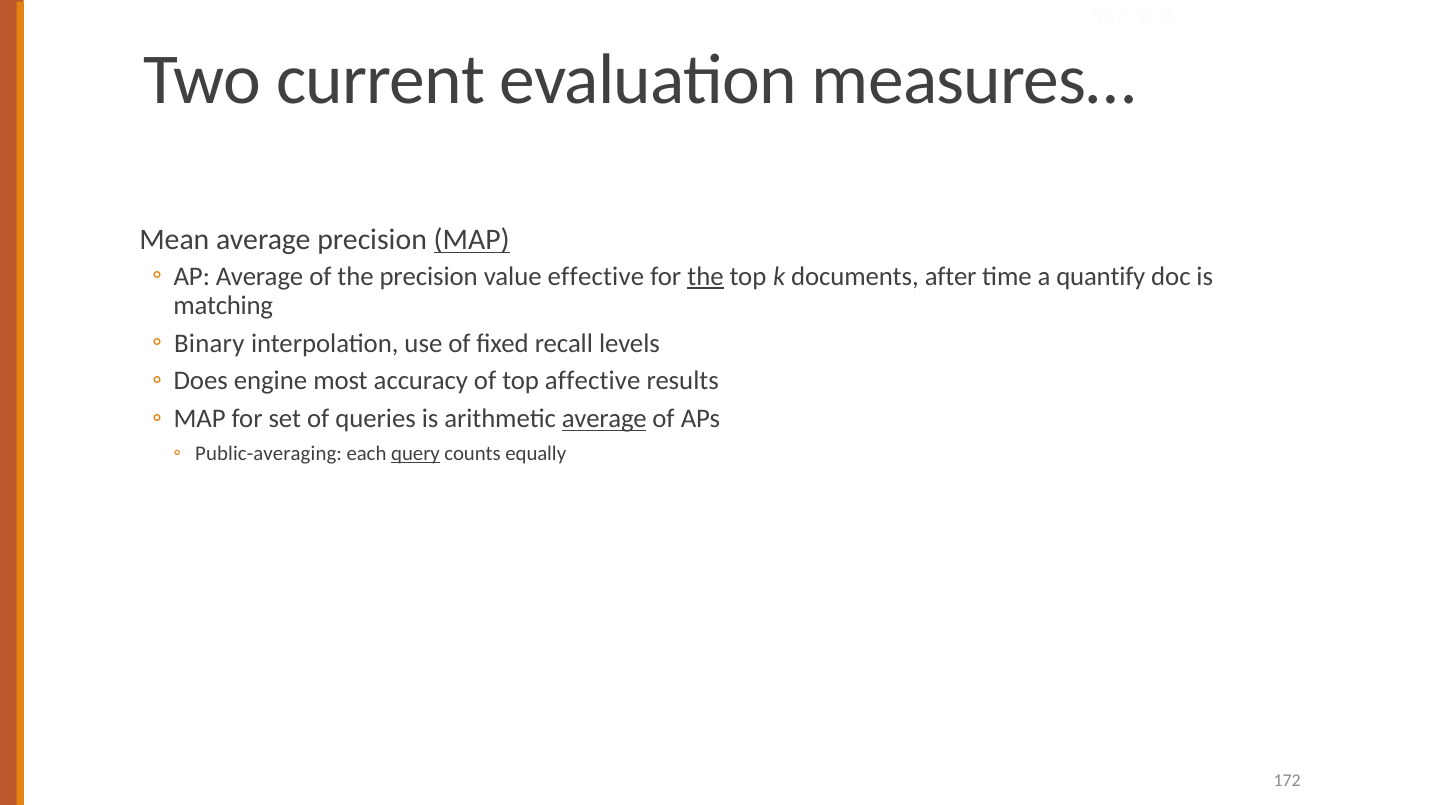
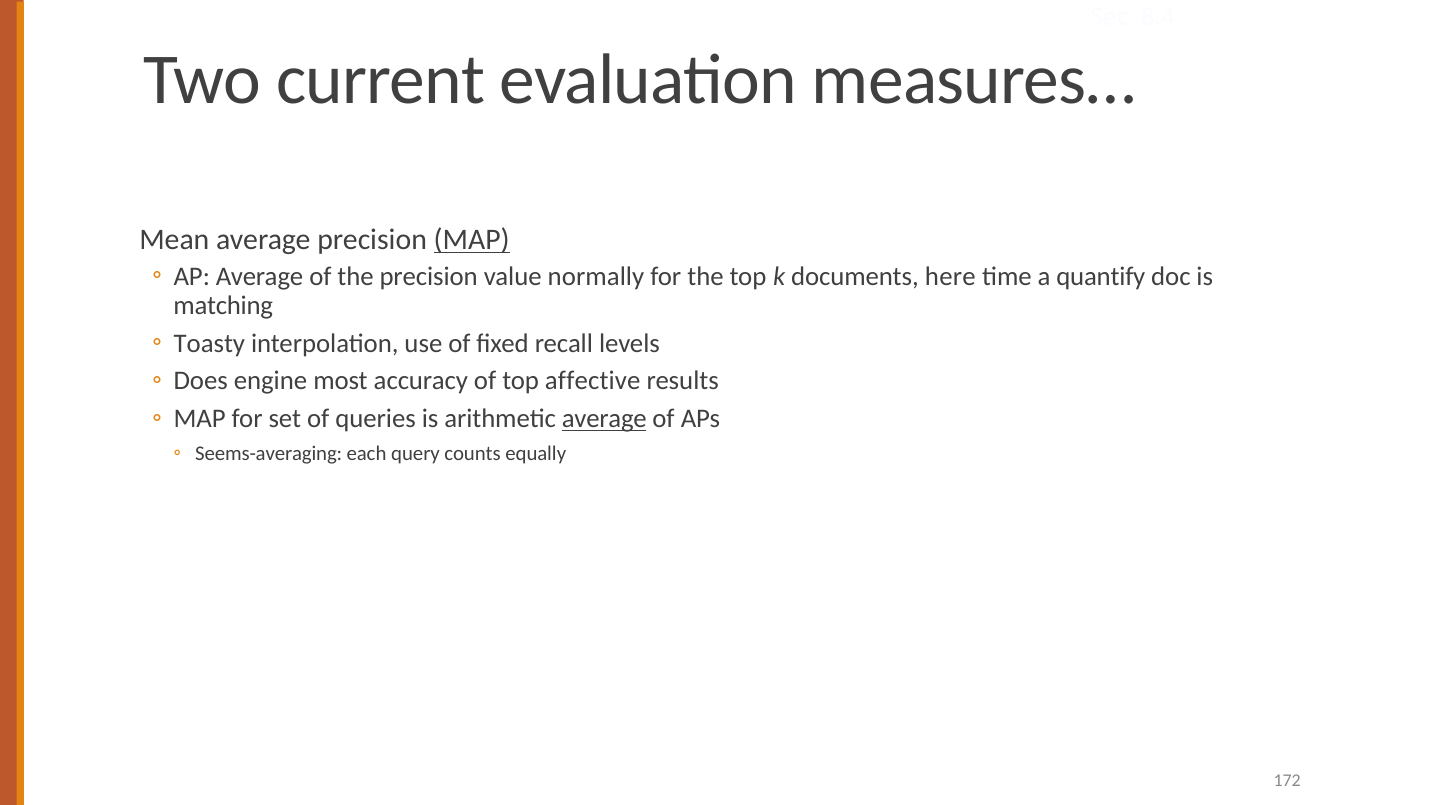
effective: effective -> normally (596, 276)
the underline: present -> none (706, 276)
after: after -> here (950, 276)
Binary: Binary -> Toasty (209, 343)
Public-averaging: Public-averaging -> Seems-averaging (269, 453)
query underline: present -> none (416, 453)
